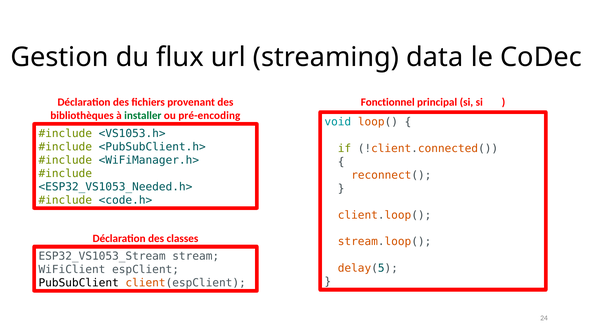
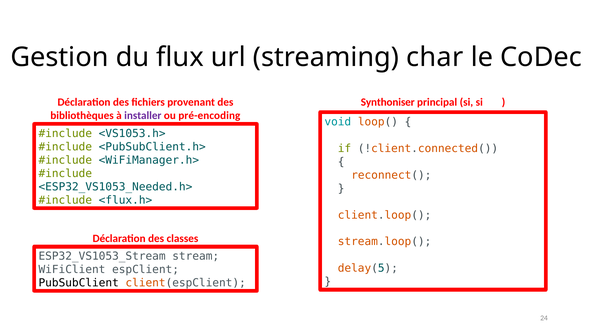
data: data -> char (435, 57)
Fonctionnel: Fonctionnel -> Synthoniser (388, 102)
installer colour: green -> purple (143, 116)
<code.h>: <code.h> -> <flux.h> (125, 200)
